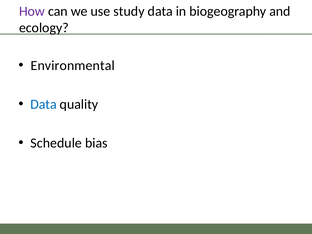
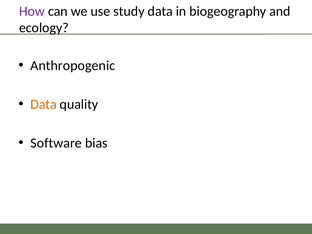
Environmental: Environmental -> Anthropogenic (73, 65)
Data colour: blue -> orange (44, 104)
Schedule: Schedule -> Software (56, 143)
